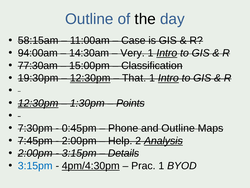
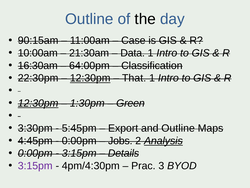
58:15am: 58:15am -> 90:15am (38, 40)
94:00am: 94:00am -> 10:00am (38, 53)
14:30am: 14:30am -> 21:30am (89, 53)
Very: Very -> Data (133, 53)
Intro underline: present -> none (167, 53)
77:30am: 77:30am -> 16:30am (38, 65)
15:00pm: 15:00pm -> 64:00pm (89, 65)
19:30pm: 19:30pm -> 22:30pm (38, 78)
Intro underline: present -> none (168, 78)
Points: Points -> Green (130, 103)
7:30pm: 7:30pm -> 3:30pm (35, 128)
0:45pm: 0:45pm -> 5:45pm (79, 128)
Phone: Phone -> Export (123, 128)
7:45pm: 7:45pm -> 4:45pm (35, 140)
2:00pm: 2:00pm -> 0:00pm (79, 140)
Help: Help -> Jobs (120, 140)
2:00pm: 2:00pm -> 0:00pm (35, 153)
3:15pm colour: blue -> purple (35, 165)
4pm/4:30pm underline: present -> none (91, 165)
Prac 1: 1 -> 3 (161, 165)
